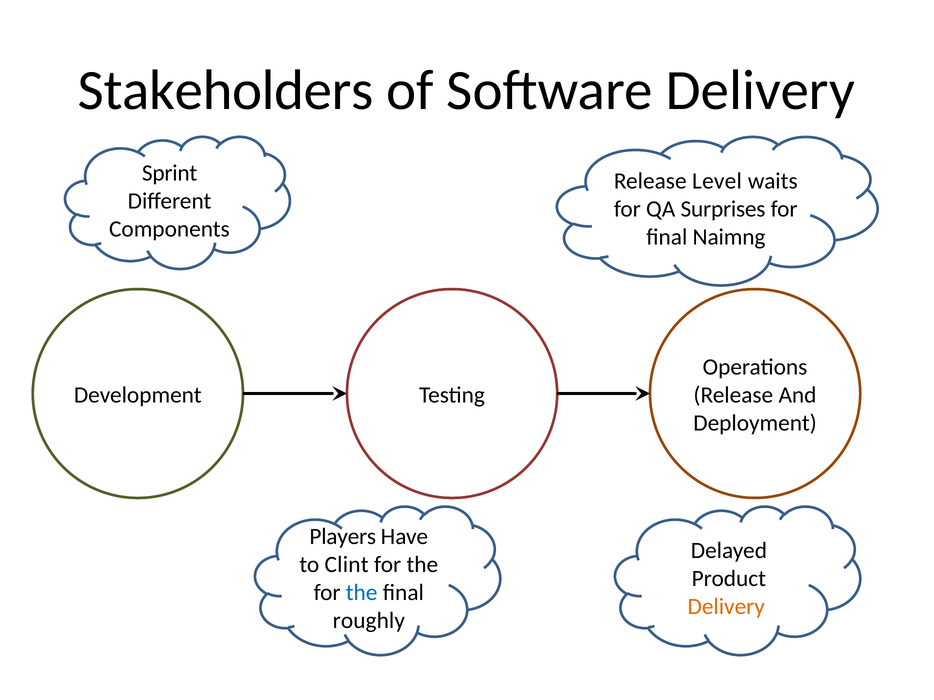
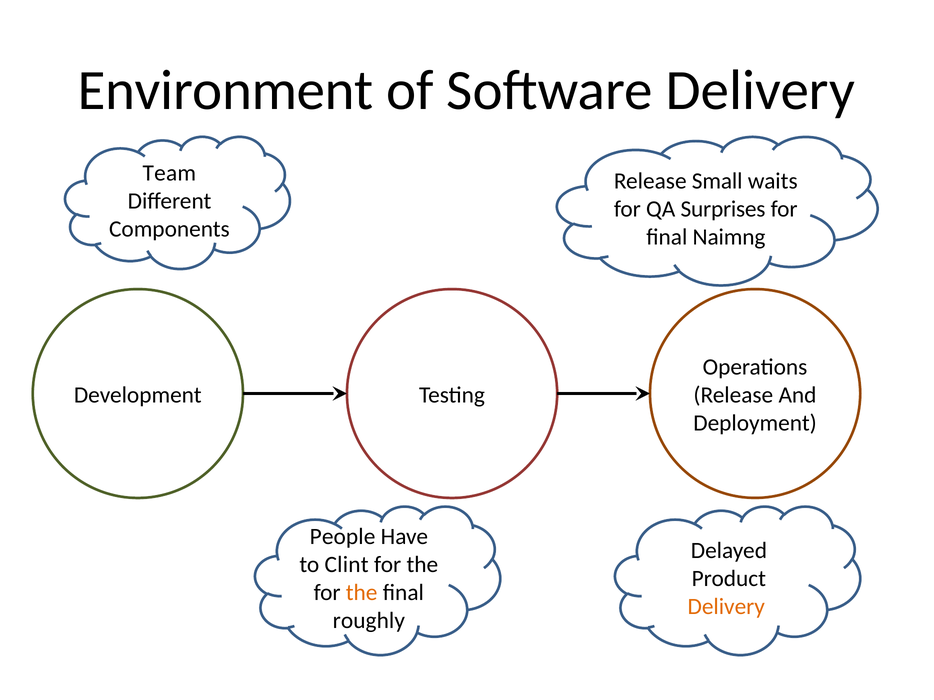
Stakeholders: Stakeholders -> Environment (226, 90)
Sprint: Sprint -> Team (169, 173)
Level: Level -> Small (717, 181)
Players: Players -> People (343, 537)
the colour: blue -> orange (362, 593)
